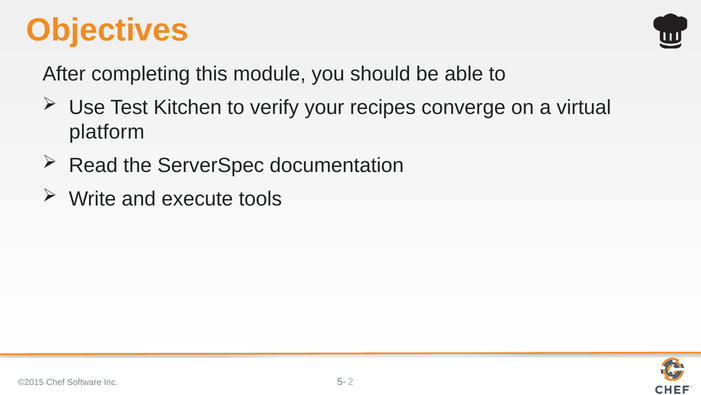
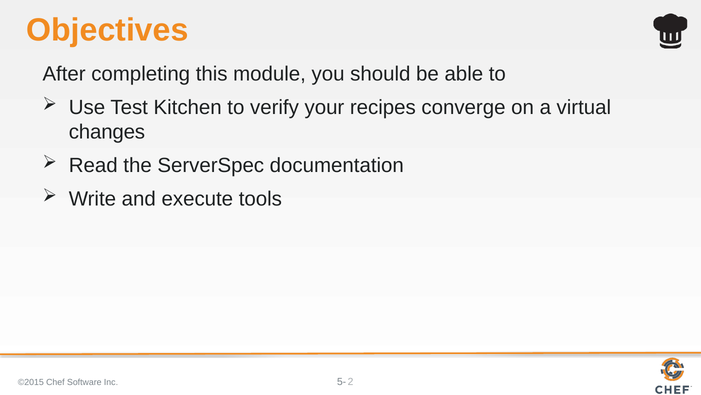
platform: platform -> changes (107, 132)
